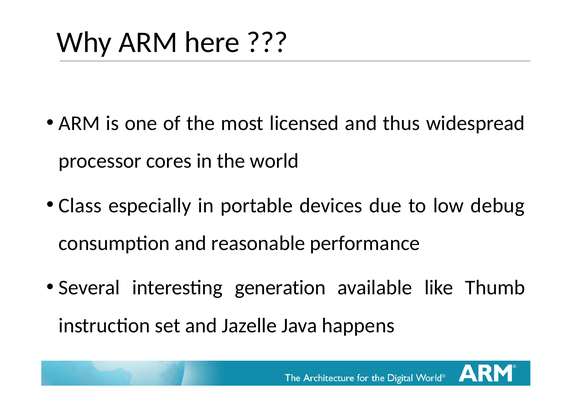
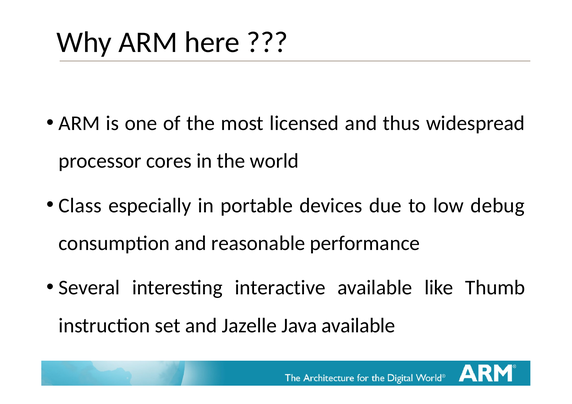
generation: generation -> interactive (280, 288)
Java happens: happens -> available (358, 326)
